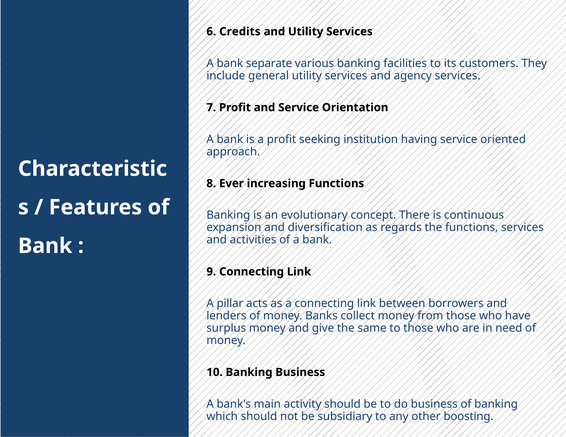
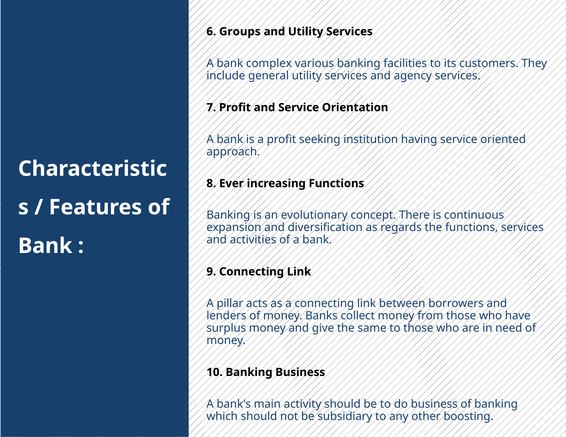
Credits: Credits -> Groups (240, 32)
separate: separate -> complex (269, 63)
